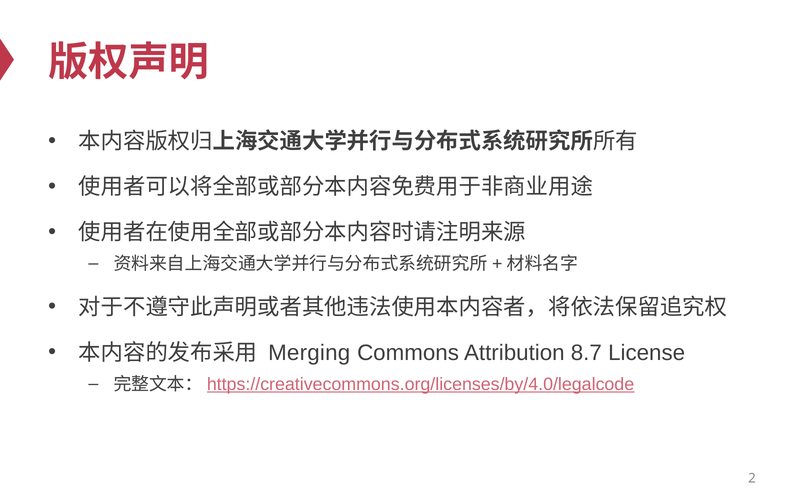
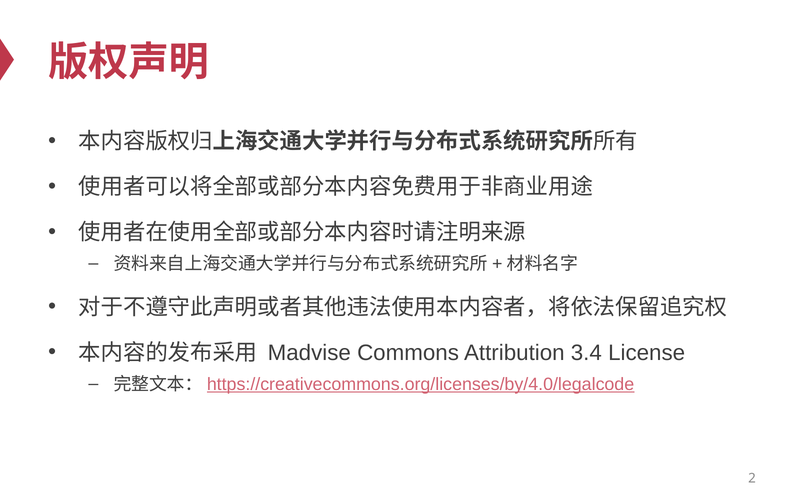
Merging: Merging -> Madvise (309, 353)
8.7: 8.7 -> 3.4 (586, 353)
